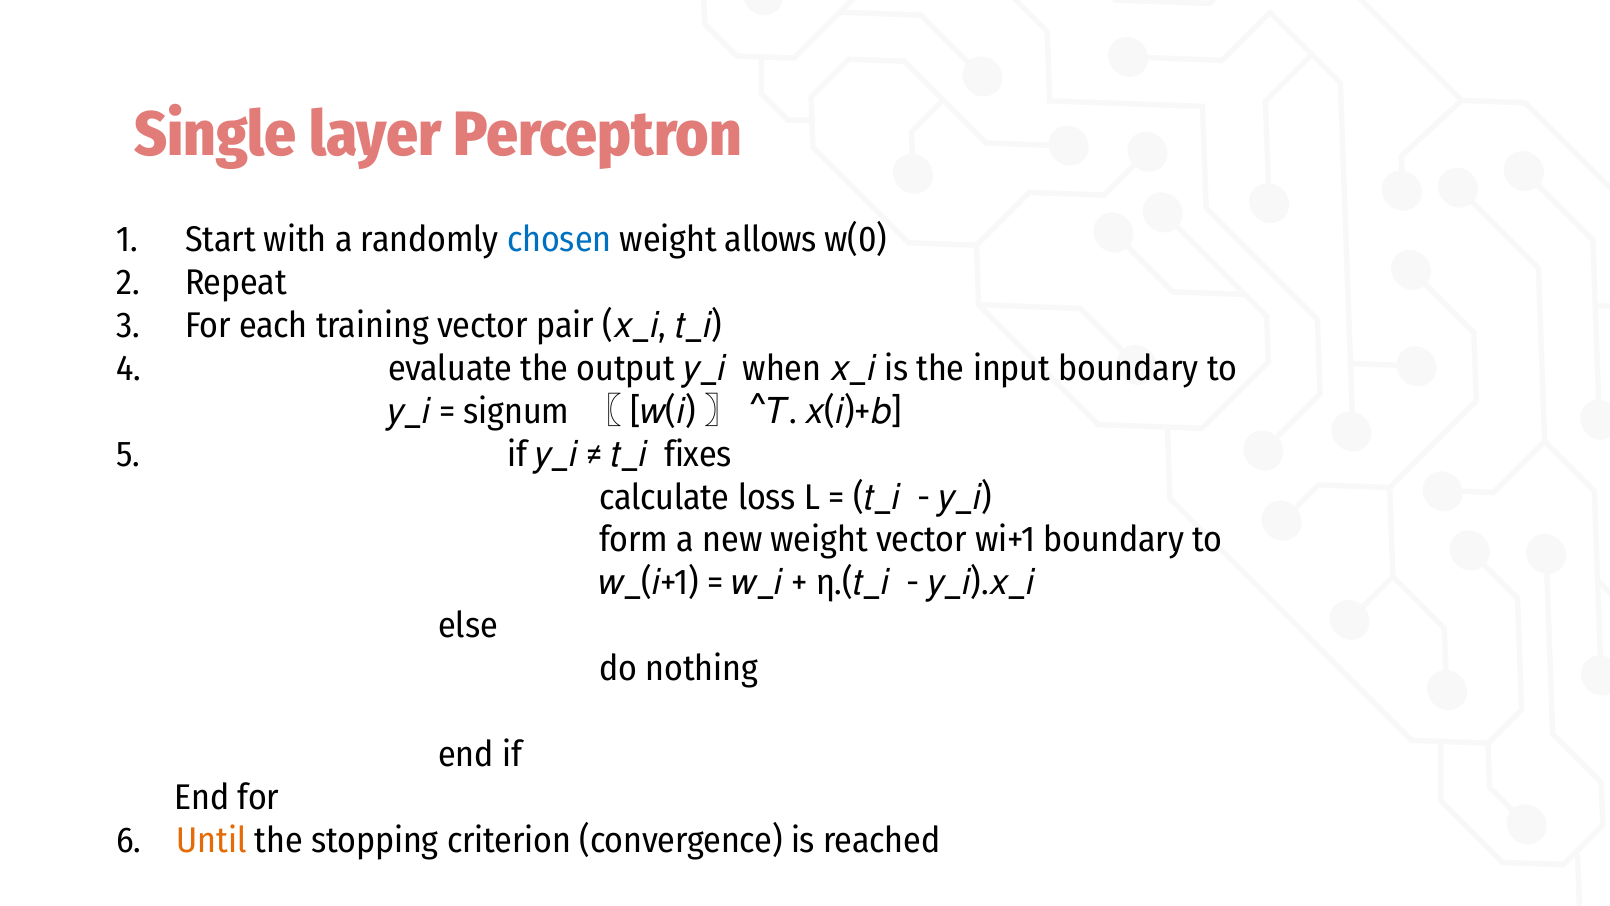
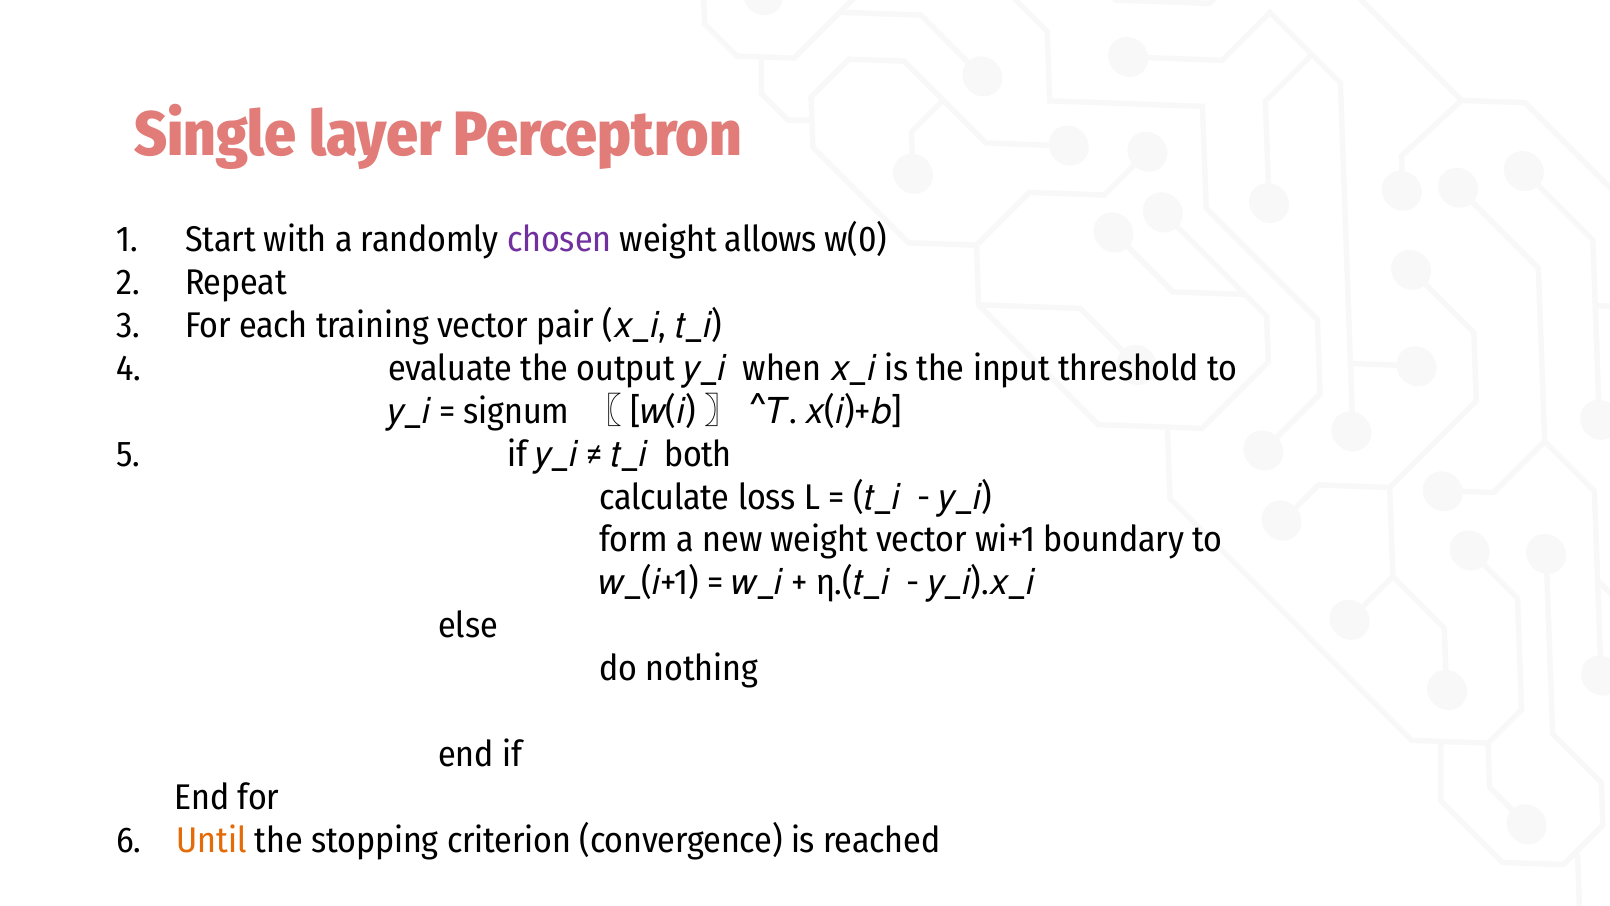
chosen colour: blue -> purple (559, 240)
input boundary: boundary -> threshold (1129, 368)
fixes: fixes -> both (698, 454)
